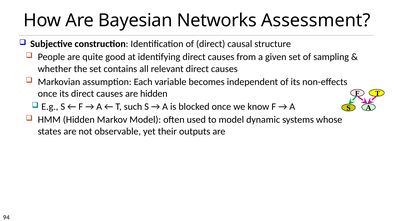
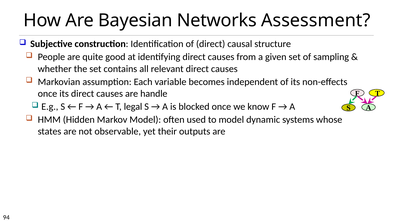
are hidden: hidden -> handle (154, 94)
such: such -> legal (133, 107)
